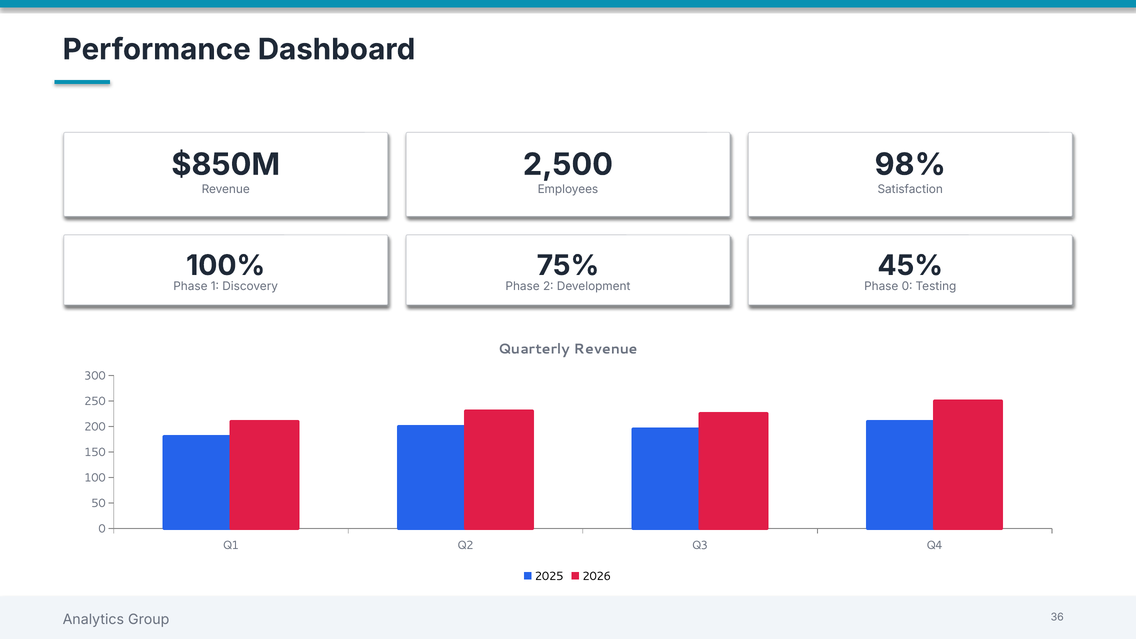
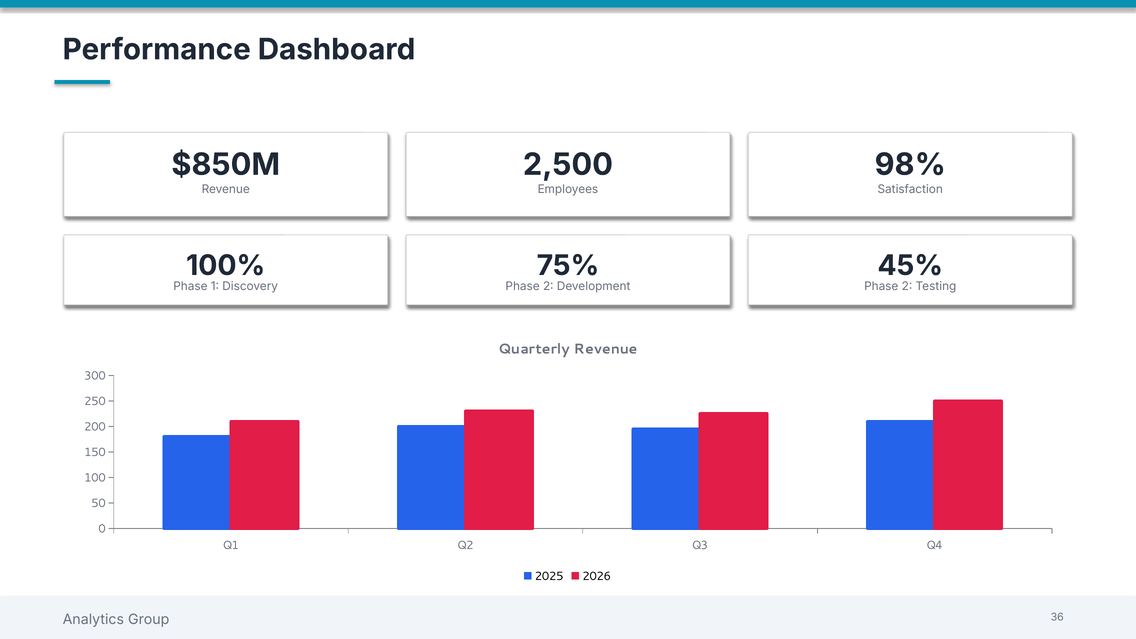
0: 0 -> 2 (907, 286)
